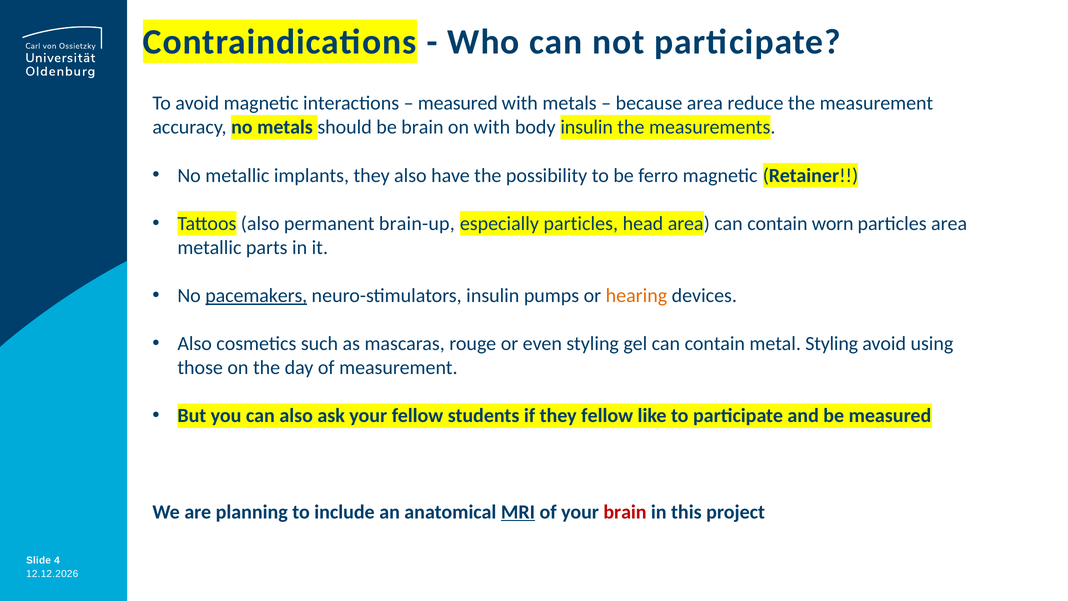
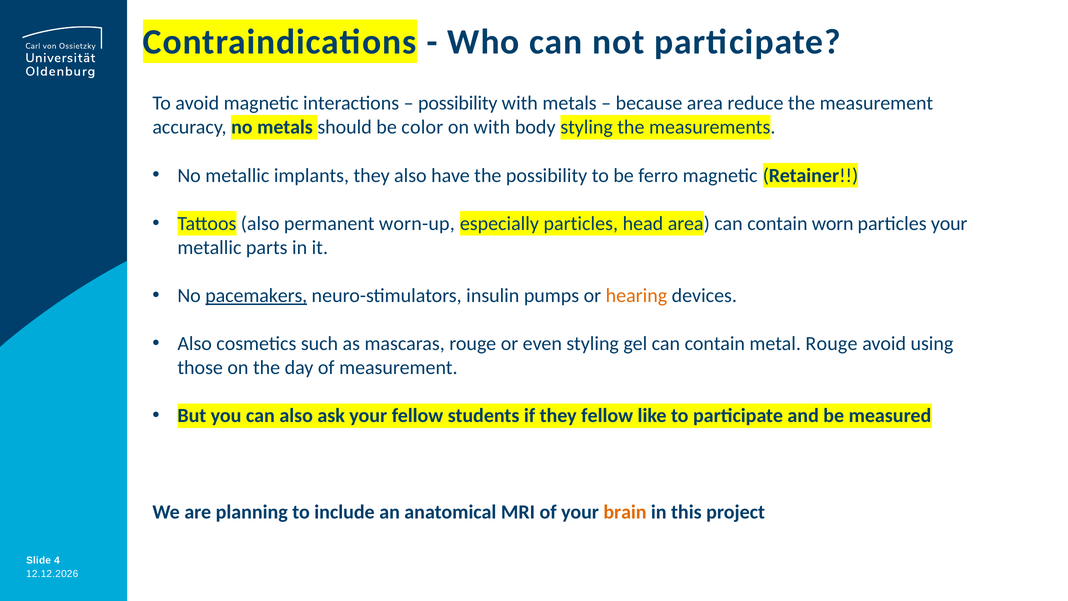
measured: measured -> possibility (458, 103)
be brain: brain -> color (422, 127)
body insulin: insulin -> styling (587, 127)
brain-up: brain-up -> worn-up (417, 223)
particles area: area -> your (949, 223)
metal Styling: Styling -> Rouge (832, 344)
MRI underline: present -> none (518, 512)
brain colour: red -> orange (625, 512)
